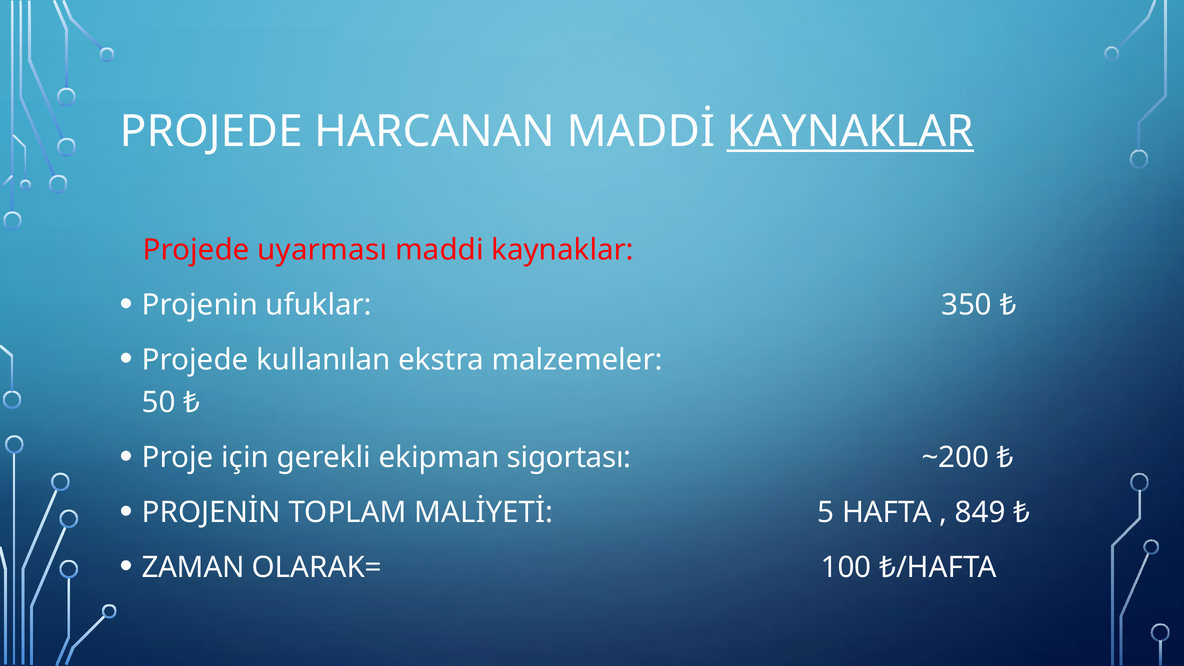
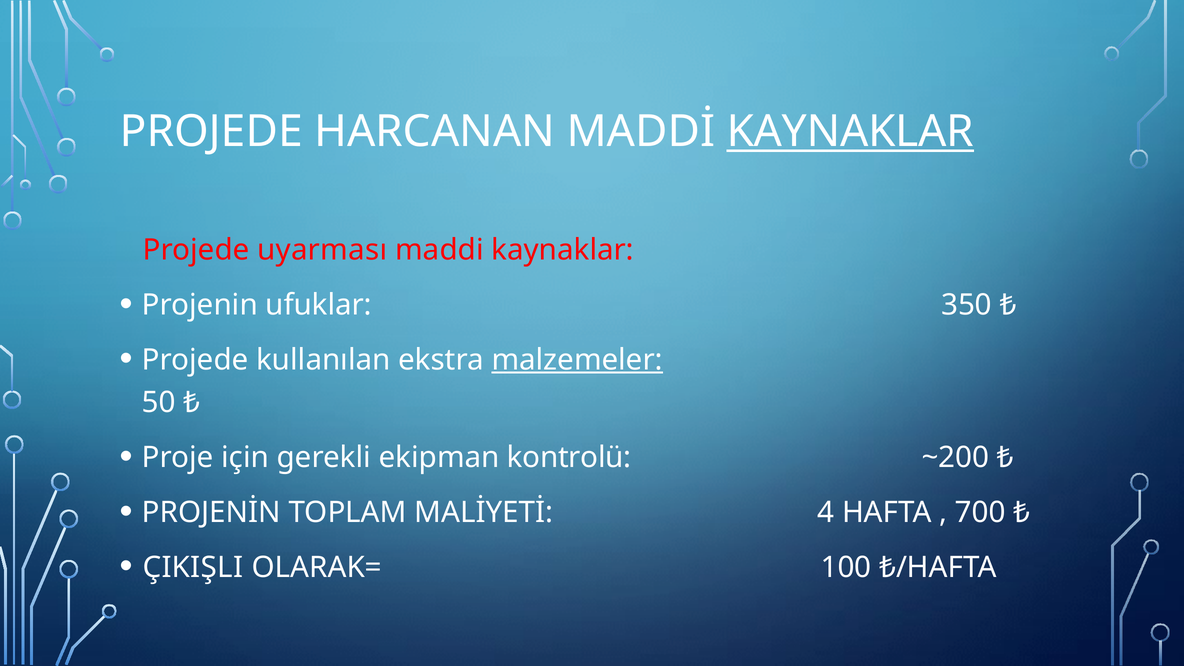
malzemeler underline: none -> present (577, 360)
sigortası: sigortası -> kontrolü (569, 457)
5: 5 -> 4 (826, 512)
849: 849 -> 700 (980, 512)
ZAMAN: ZAMAN -> ÇIKIŞLI (193, 567)
